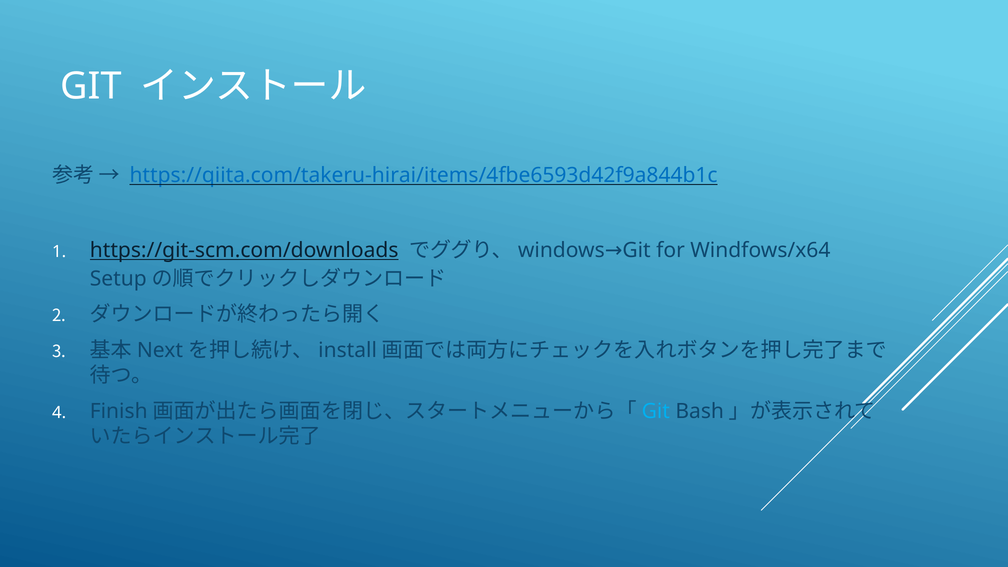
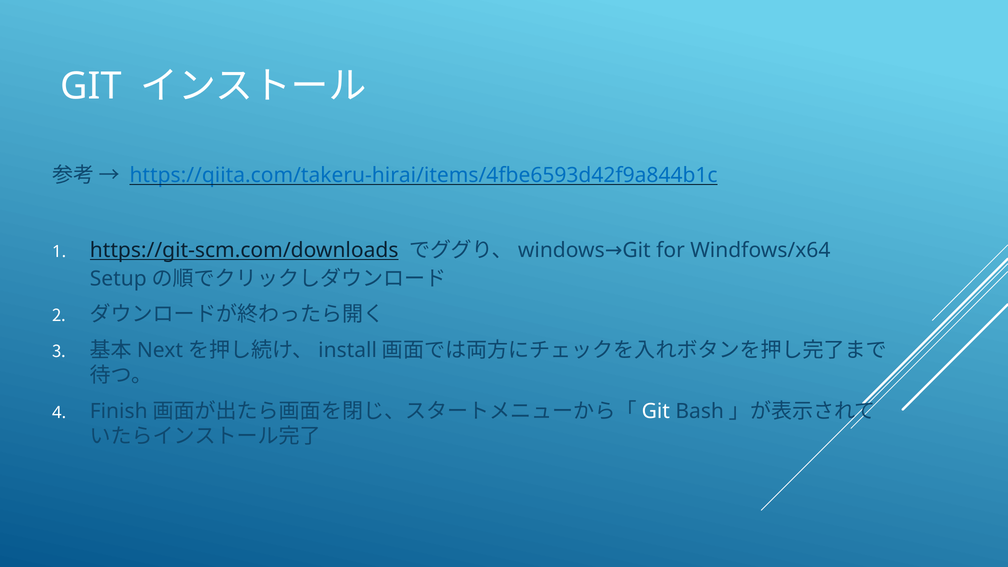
Git colour: light blue -> white (656, 411)
